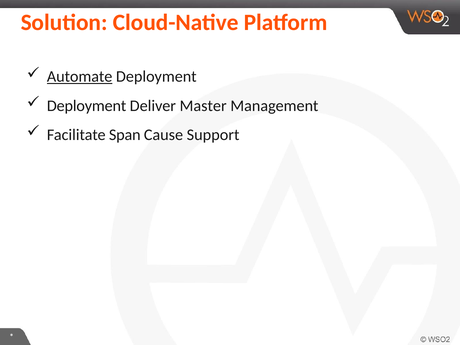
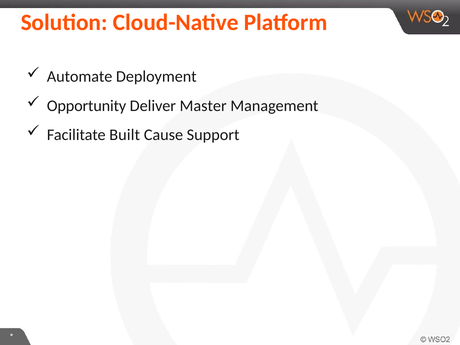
Automate underline: present -> none (80, 77)
Deployment: Deployment -> Opportunity (87, 106)
Span: Span -> Built (125, 135)
